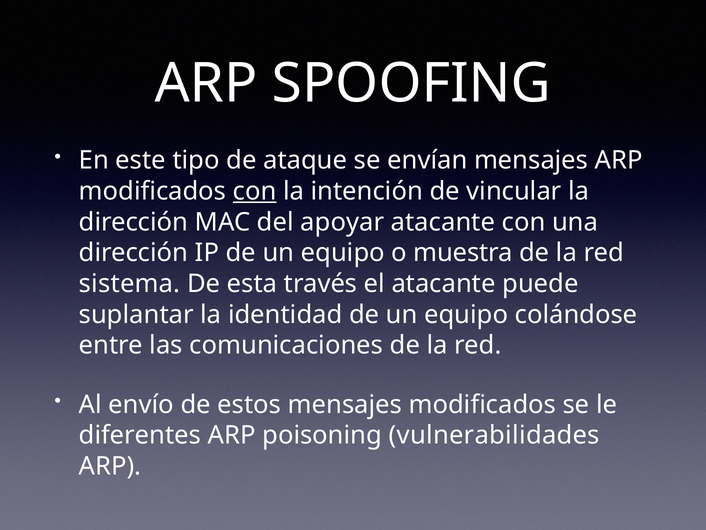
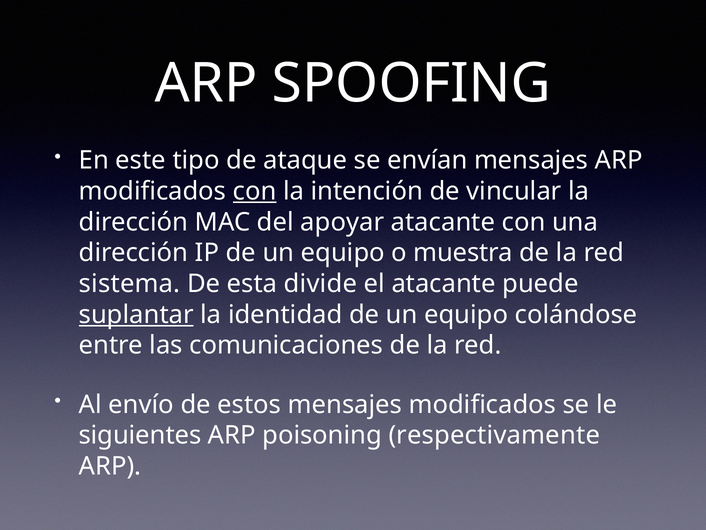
través: través -> divide (320, 284)
suplantar underline: none -> present (136, 314)
diferentes: diferentes -> siguientes (140, 435)
vulnerabilidades: vulnerabilidades -> respectivamente (494, 435)
